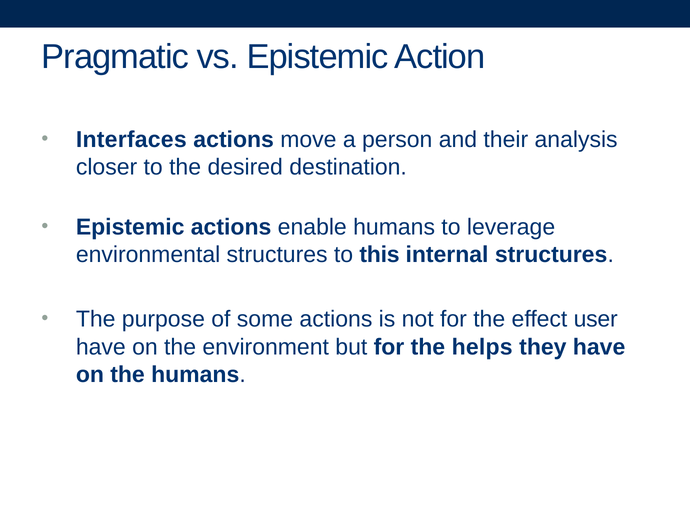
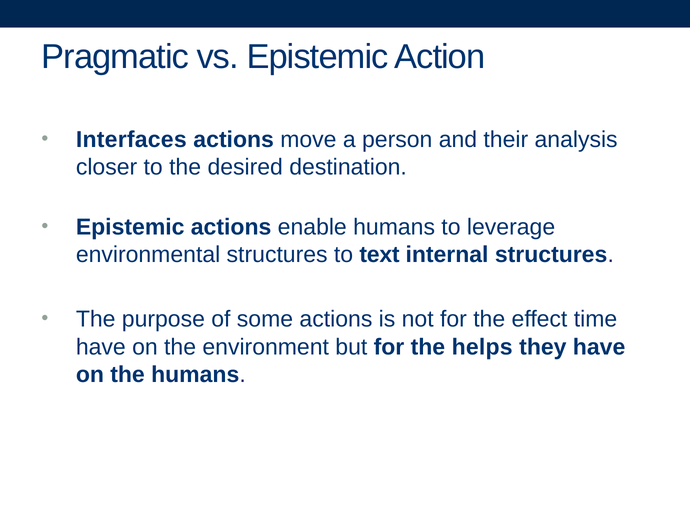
this: this -> text (380, 255)
user: user -> time (596, 319)
